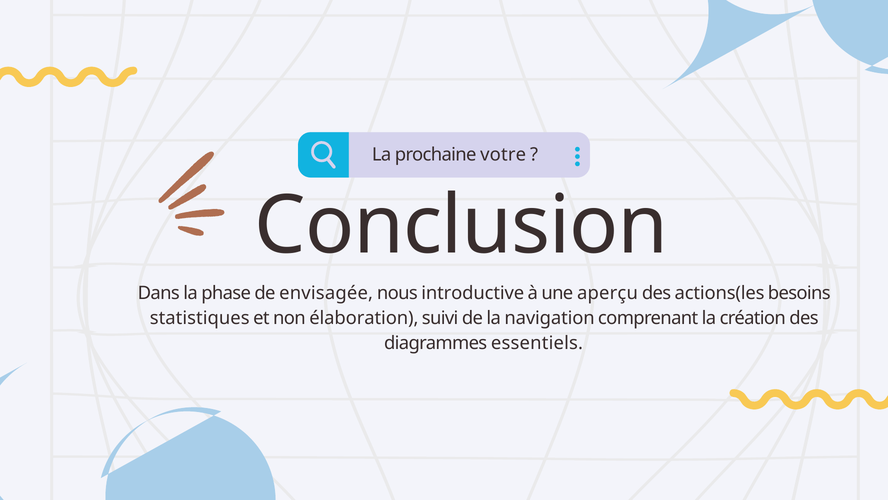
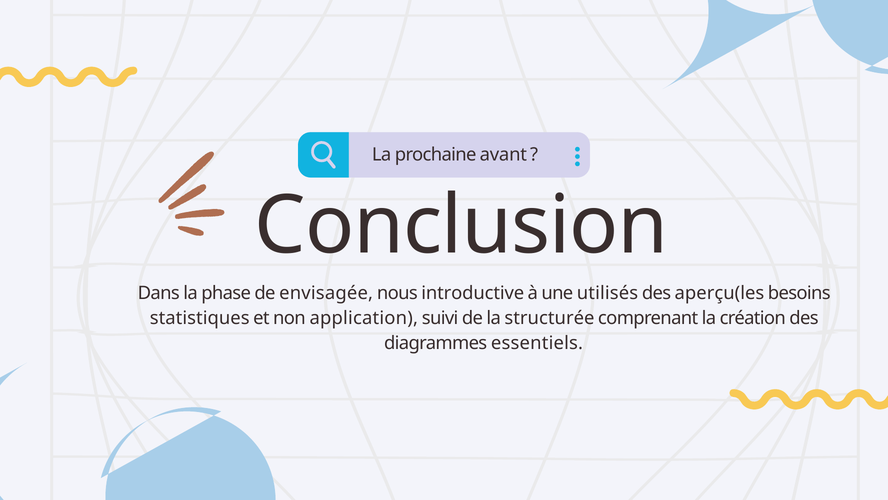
votre: votre -> avant (503, 155)
aperçu: aperçu -> utilisés (607, 293)
actions(les: actions(les -> aperçu(les (719, 293)
élaboration: élaboration -> application (364, 318)
navigation: navigation -> structurée (549, 318)
